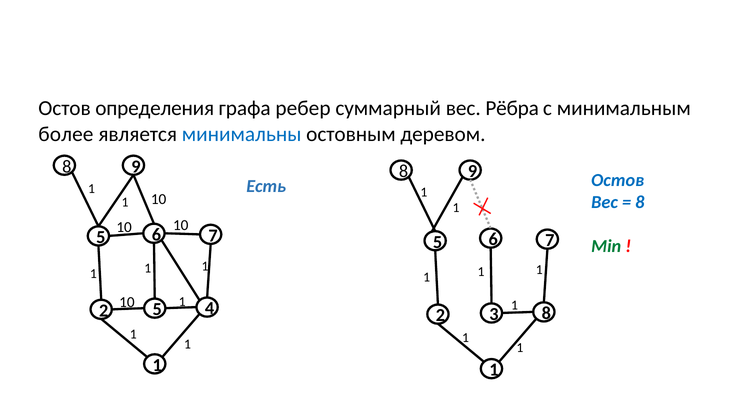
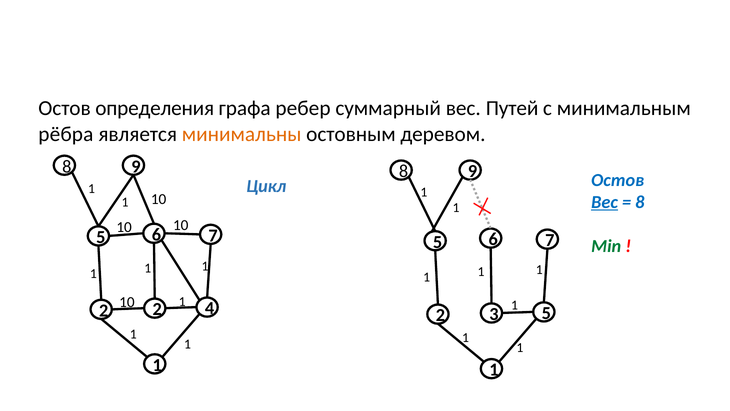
Рёбра: Рёбра -> Путей (512, 108)
более: более -> рёбра (66, 134)
минимальны colour: blue -> orange (242, 134)
Есть: Есть -> Цикл (266, 186)
Вес underline: none -> present (605, 202)
5: 5 -> 2 (157, 309)
3 8: 8 -> 5 (546, 313)
